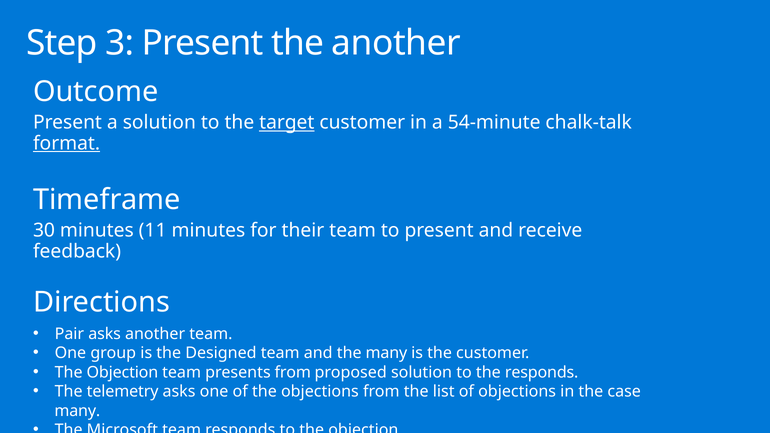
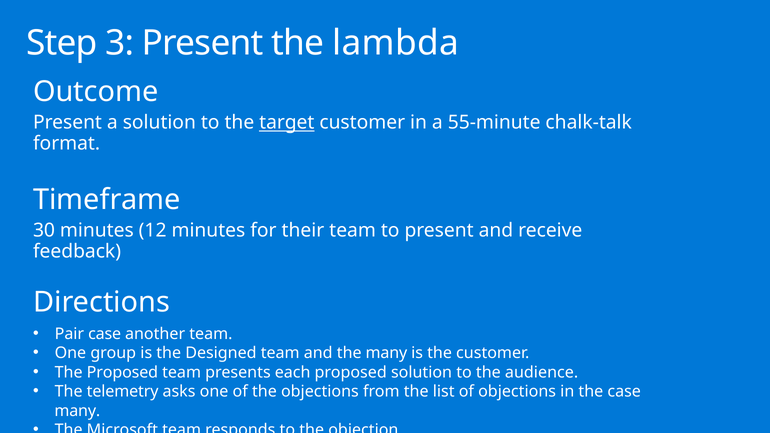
the another: another -> lambda (396, 43)
54-minute: 54-minute -> 55-minute (494, 123)
format underline: present -> none (67, 143)
11: 11 -> 12 (153, 231)
Pair asks: asks -> case (105, 334)
Objection: Objection -> Proposed (122, 372)
presents from: from -> each (293, 372)
the responds: responds -> audience (542, 372)
